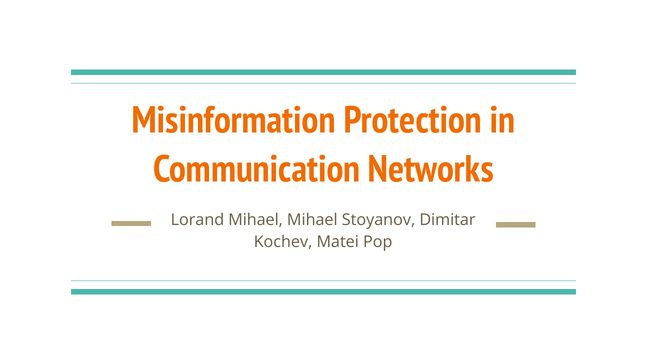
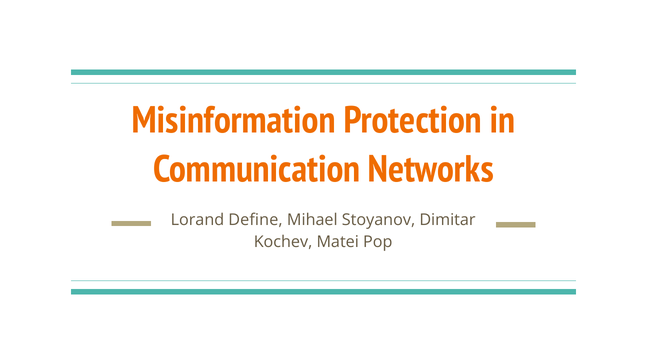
Lorand Mihael: Mihael -> Define (255, 220)
